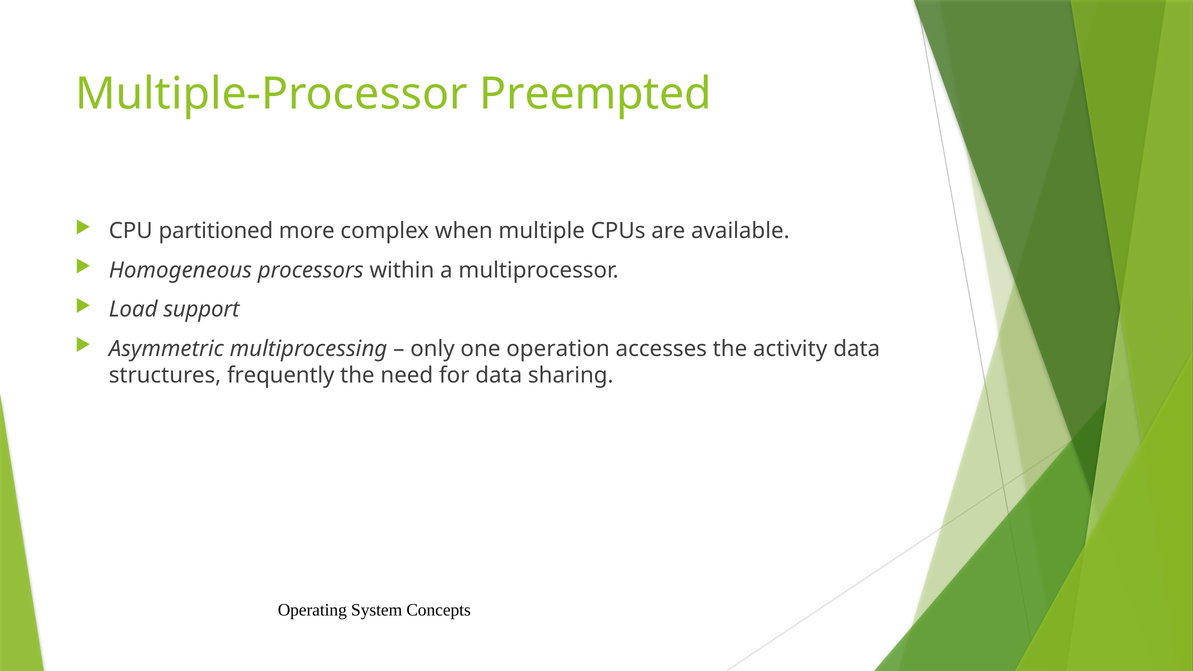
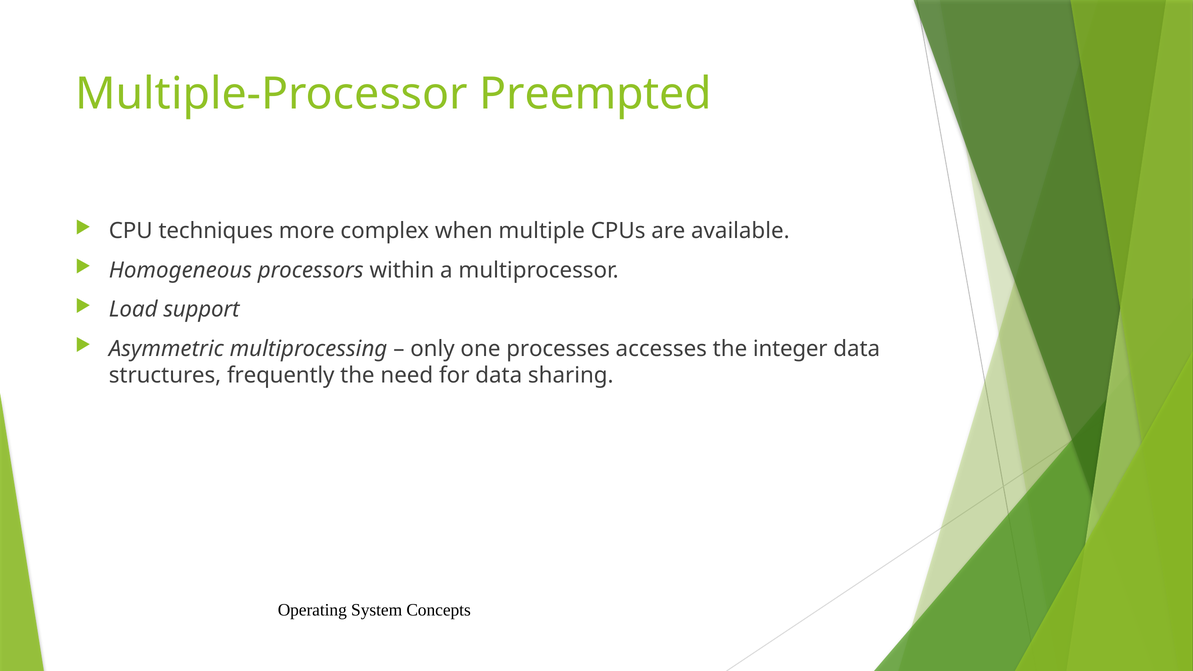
partitioned: partitioned -> techniques (216, 231)
operation: operation -> processes (558, 349)
activity: activity -> integer (790, 349)
